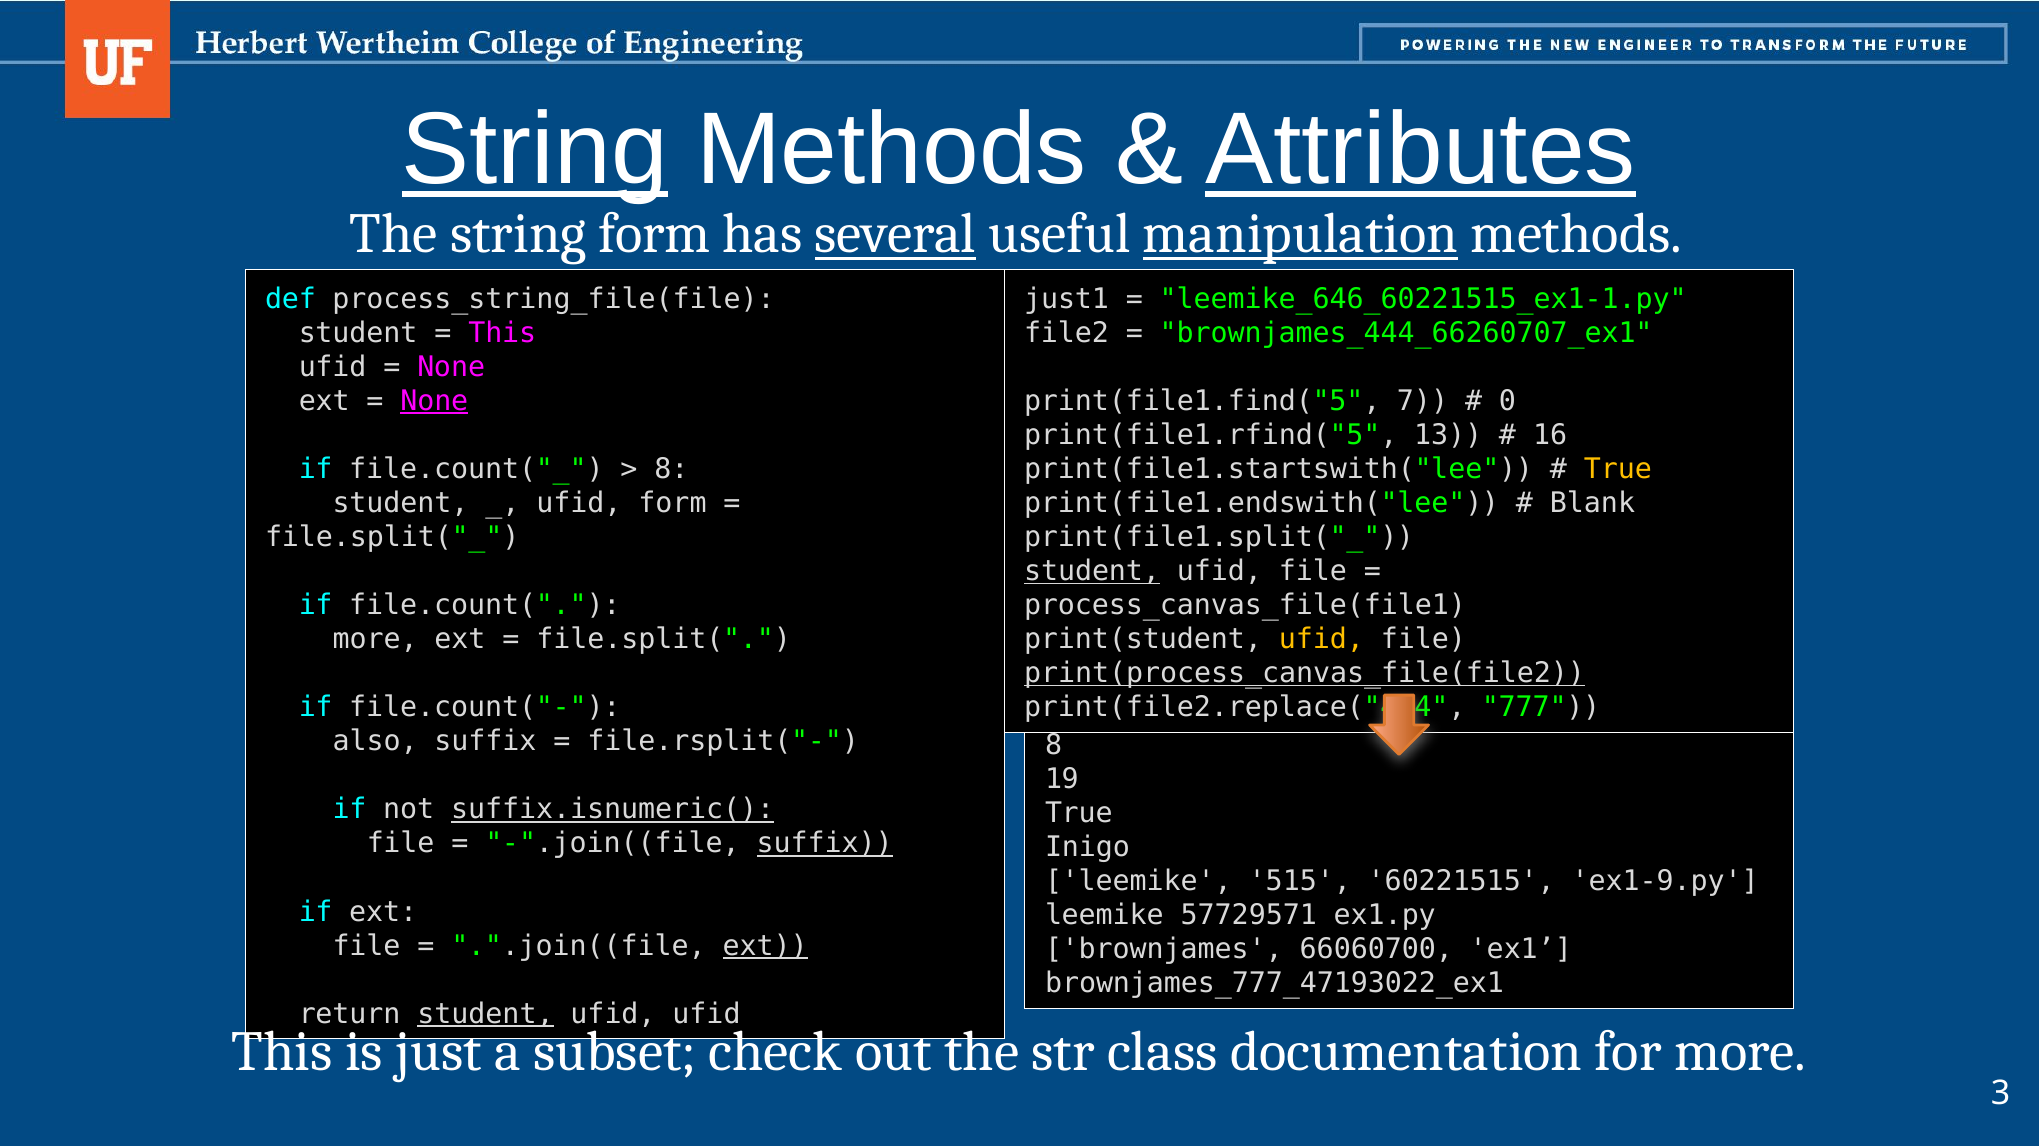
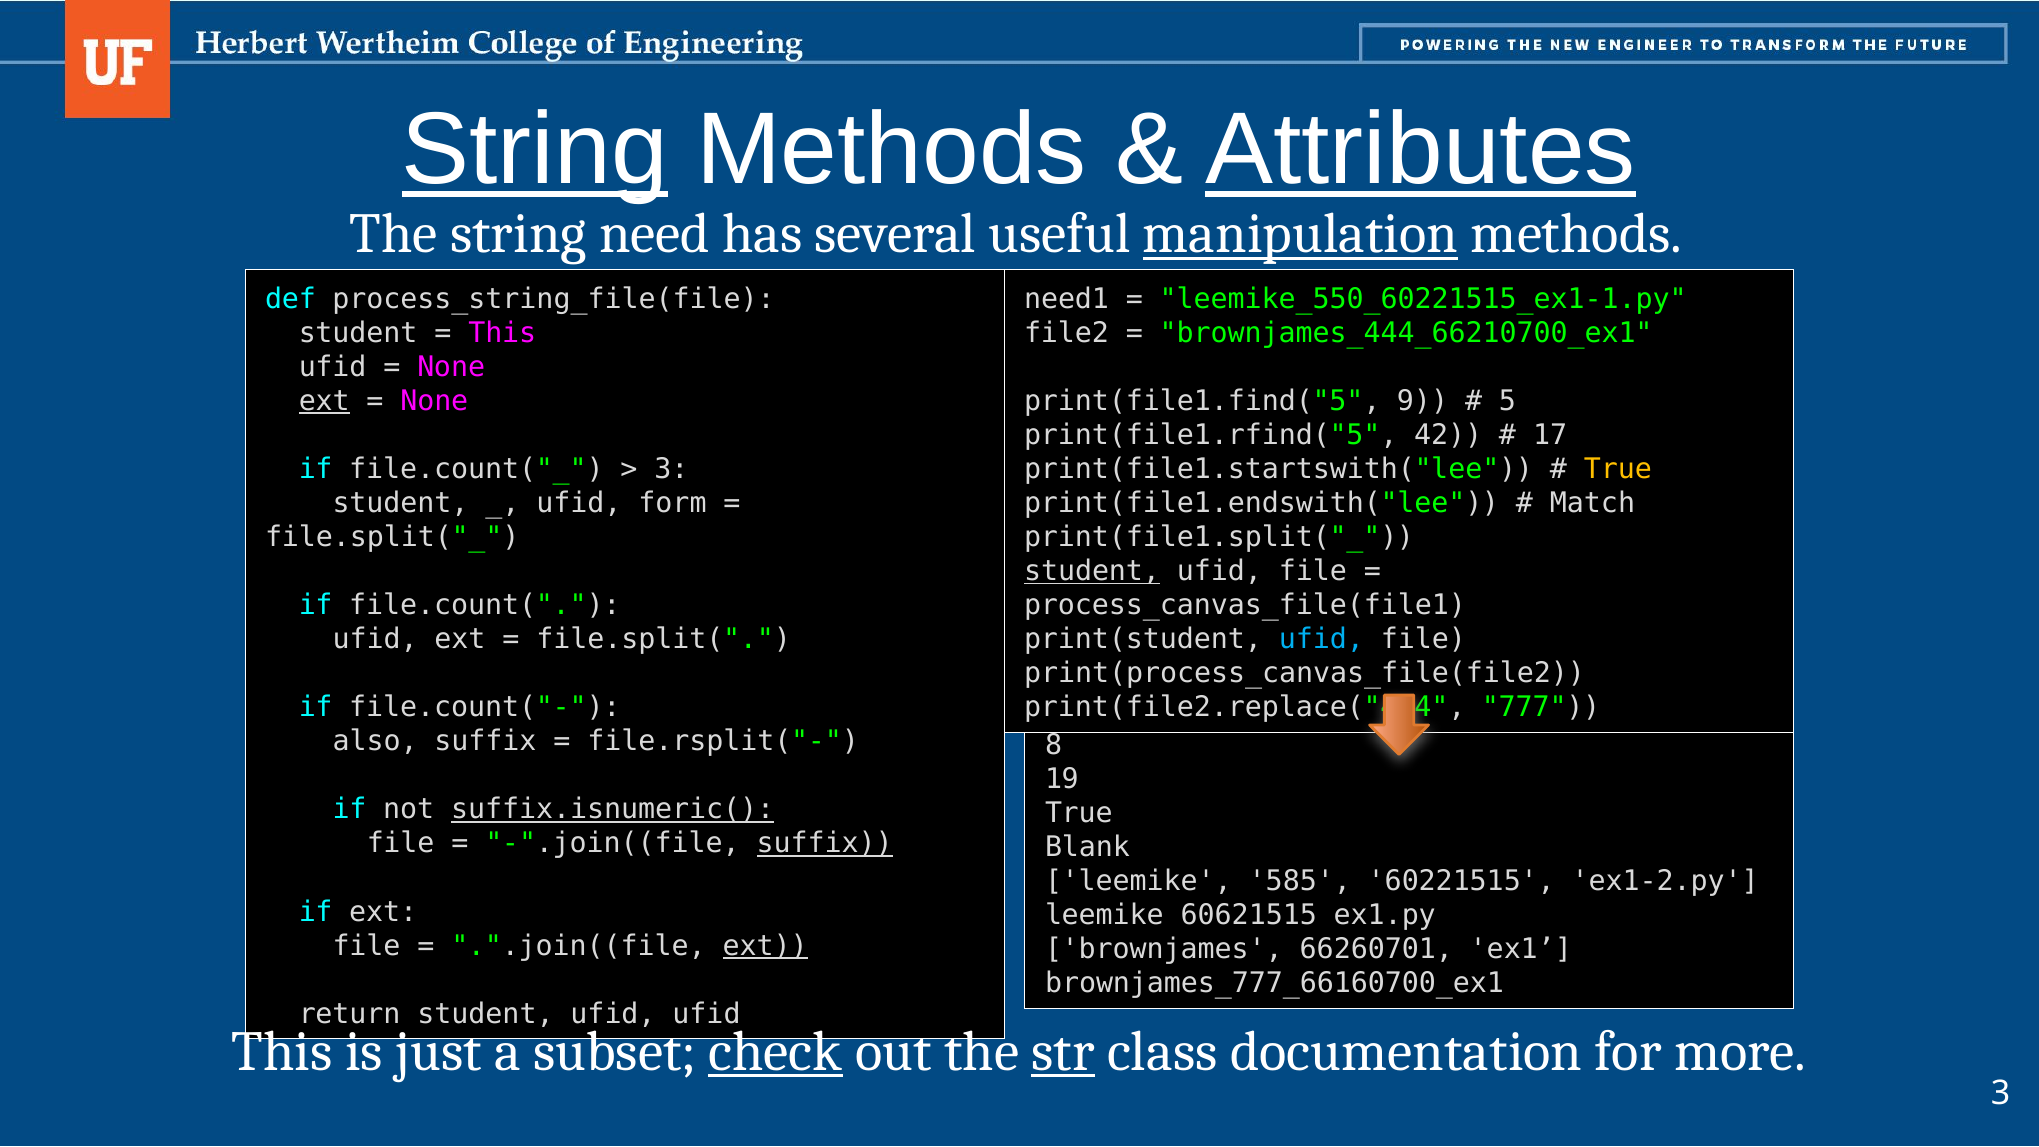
string form: form -> need (654, 234)
several underline: present -> none (895, 234)
just1: just1 -> need1 (1067, 299)
leemike_646_60221515_ex1-1.py: leemike_646_60221515_ex1-1.py -> leemike_550_60221515_ex1-1.py (1423, 299)
brownjames_444_66260707_ex1: brownjames_444_66260707_ex1 -> brownjames_444_66210700_ex1 (1406, 333)
ext underline: none -> present (324, 401)
None underline: present -> none (434, 401)
7: 7 -> 9 (1423, 401)
0: 0 -> 5 (1508, 401)
13: 13 -> 42 (1448, 435)
16: 16 -> 17 (1550, 435)
8: 8 -> 3 (671, 469)
Blank: Blank -> Match (1593, 503)
more: more -> ufid (375, 639)
ufid colour: yellow -> light blue (1321, 639)
print(process_canvas_file(file2 underline: present -> none (1305, 673)
Inigo: Inigo -> Blank (1087, 847)
515: 515 -> 585 (1300, 881)
ex1-9.py: ex1-9.py -> ex1-2.py (1665, 881)
57729571: 57729571 -> 60621515 (1249, 915)
66060700: 66060700 -> 66260701 (1376, 949)
brownjames_777_47193022_ex1: brownjames_777_47193022_ex1 -> brownjames_777_66160700_ex1 (1274, 983)
student underline: present -> none (486, 1014)
check underline: none -> present (775, 1051)
str underline: none -> present (1063, 1051)
